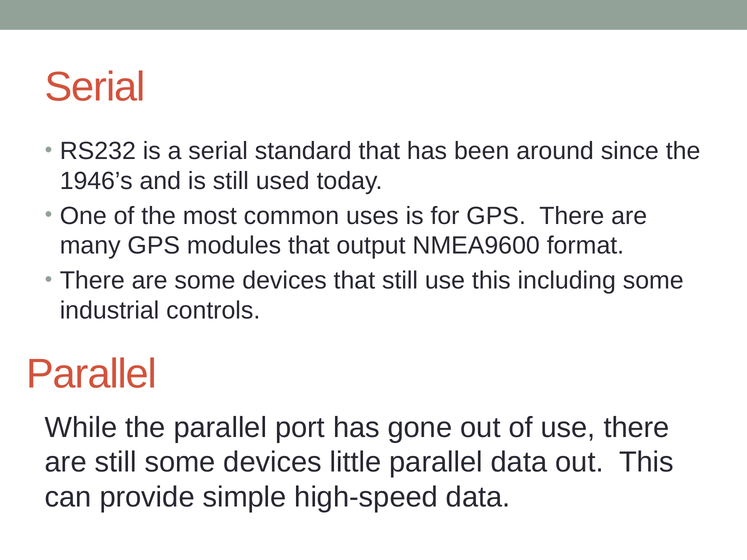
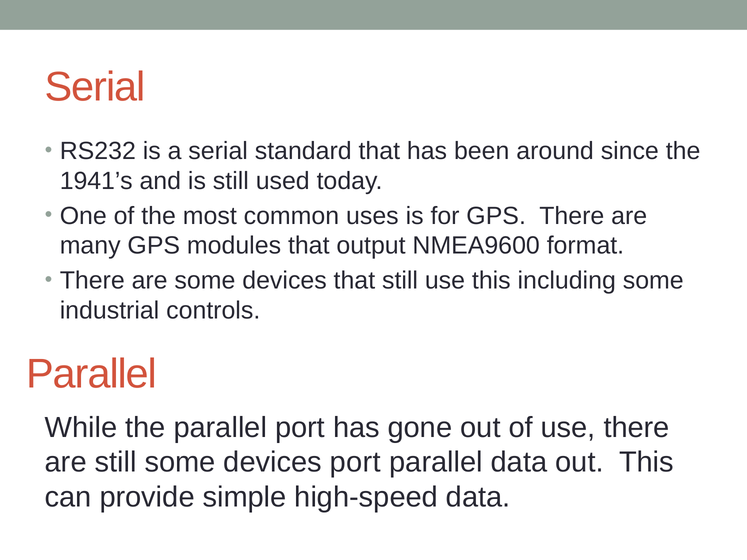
1946’s: 1946’s -> 1941’s (96, 181)
devices little: little -> port (355, 463)
